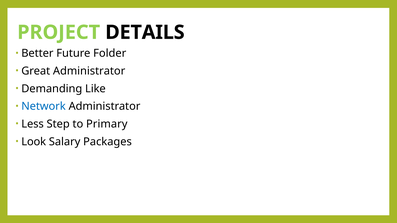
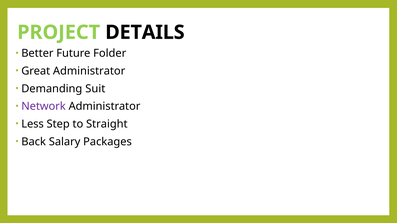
Like: Like -> Suit (95, 89)
Network colour: blue -> purple (44, 106)
Primary: Primary -> Straight (107, 124)
Look: Look -> Back (34, 142)
